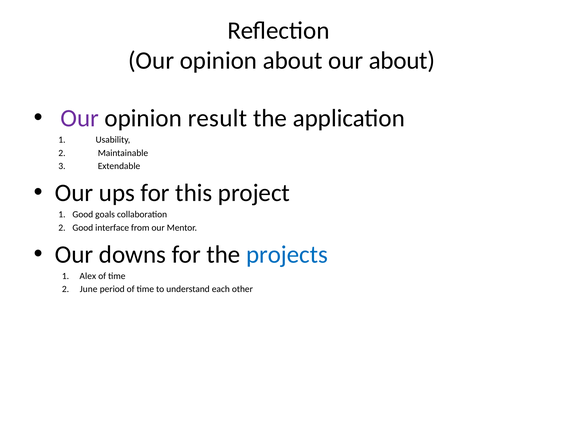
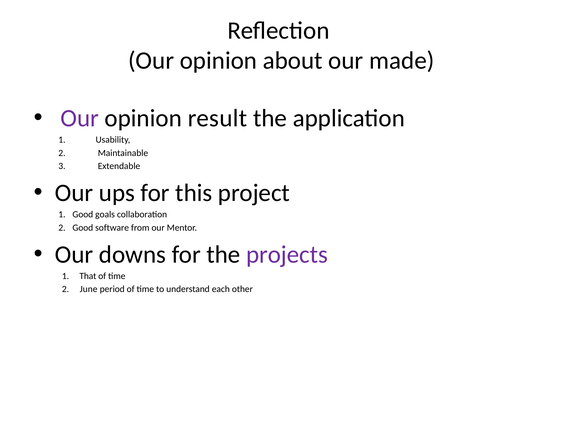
our about: about -> made (402, 60)
interface: interface -> software (112, 227)
projects colour: blue -> purple (287, 254)
Alex: Alex -> That (88, 275)
